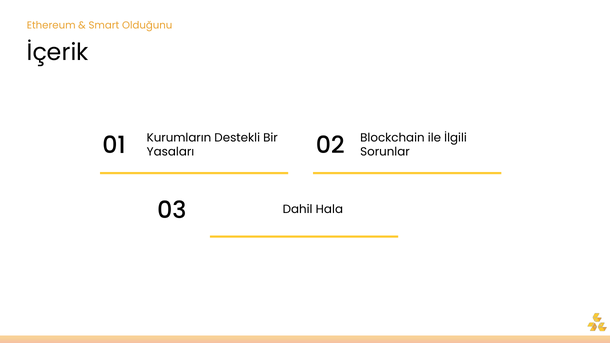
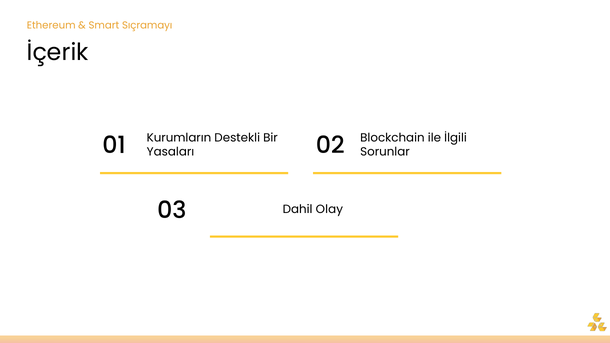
Olduğunu: Olduğunu -> Sıçramayı (147, 25)
Hala: Hala -> Olay (329, 210)
